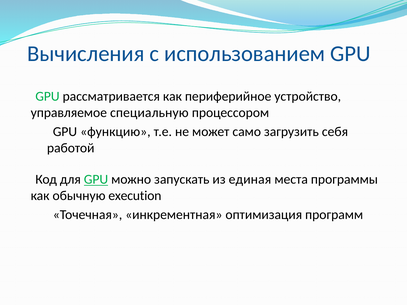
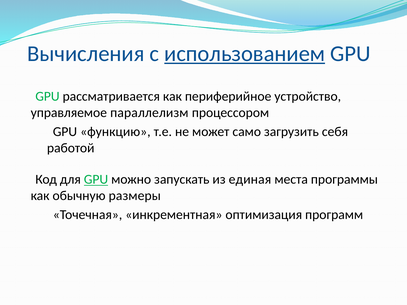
использованием underline: none -> present (245, 54)
специальную: специальную -> параллелизм (149, 113)
execution: execution -> размеры (135, 196)
